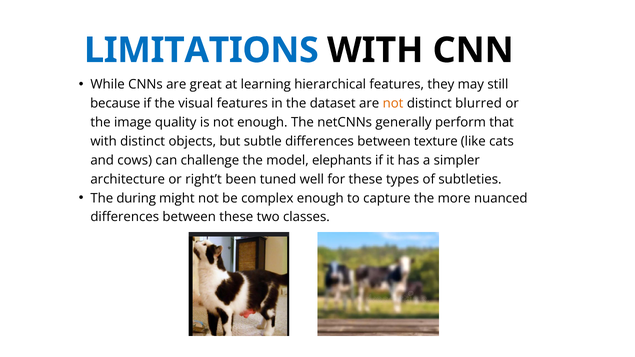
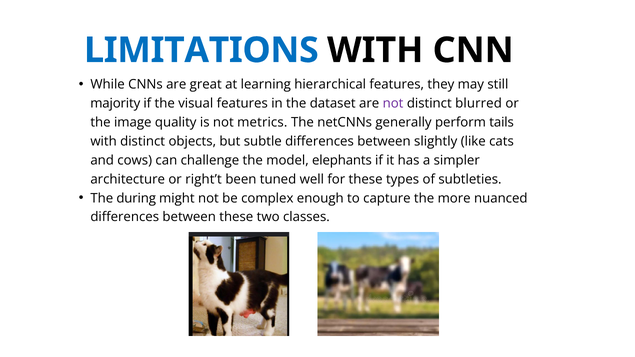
because: because -> majority (115, 103)
not colour: orange -> purple (393, 103)
not enough: enough -> metrics (262, 122)
that: that -> tails (502, 122)
texture: texture -> slightly (436, 141)
